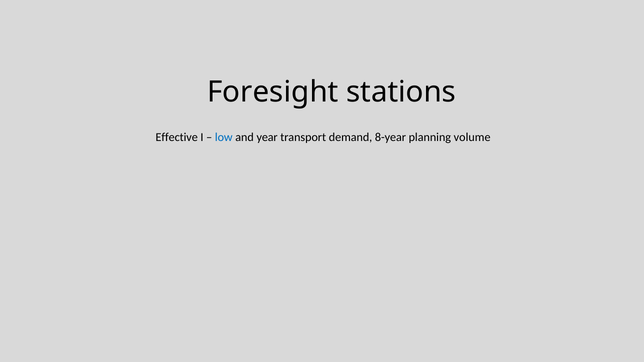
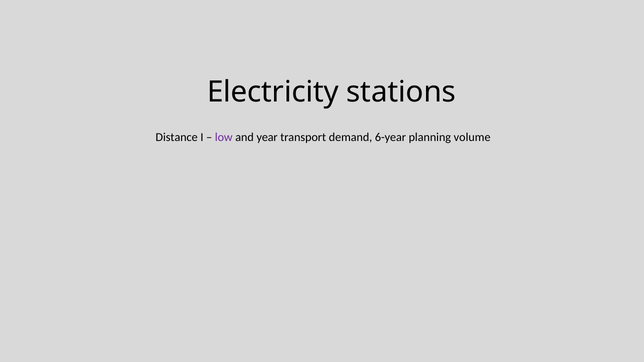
Foresight: Foresight -> Electricity (273, 92)
Effective: Effective -> Distance (177, 138)
low colour: blue -> purple (224, 138)
8-year: 8-year -> 6-year (390, 138)
